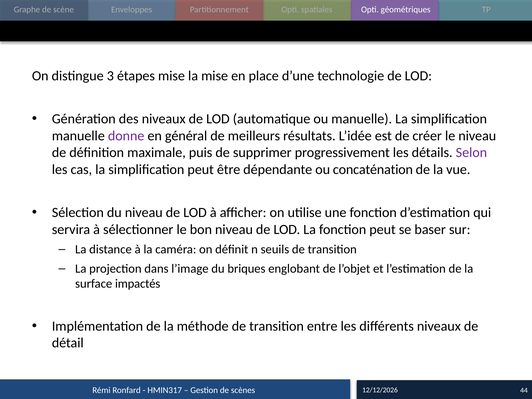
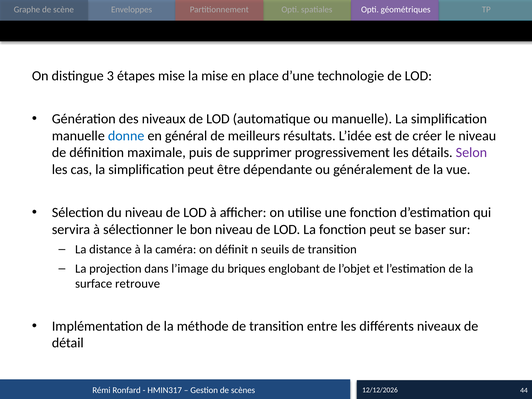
donne colour: purple -> blue (126, 136)
concaténation: concaténation -> généralement (373, 170)
impactés: impactés -> retrouve (138, 284)
